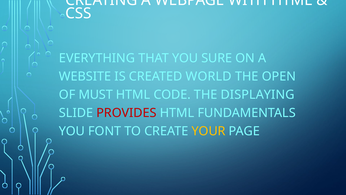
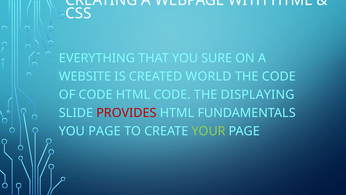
THE OPEN: OPEN -> CODE (279, 76)
OF MUST: MUST -> CODE (96, 94)
YOU FONT: FONT -> PAGE (105, 131)
YOUR colour: yellow -> light green (209, 131)
